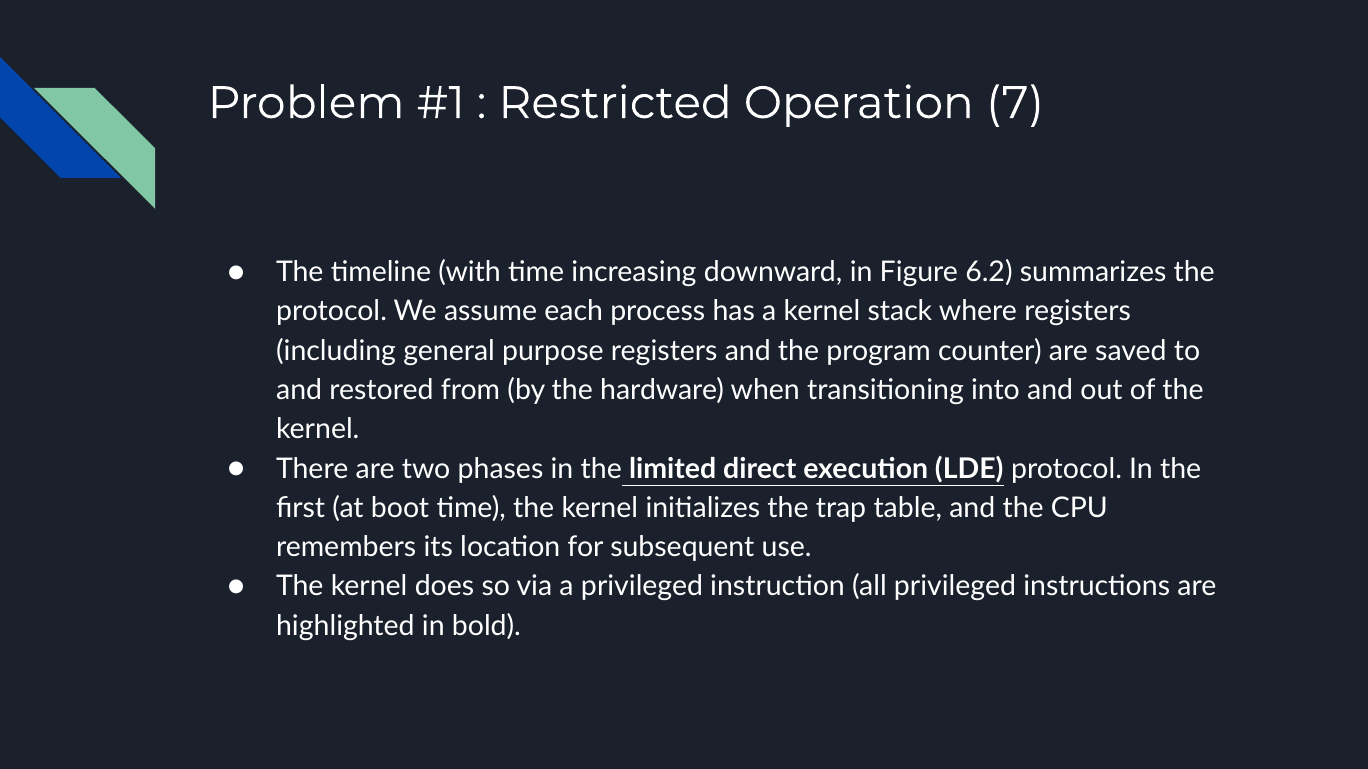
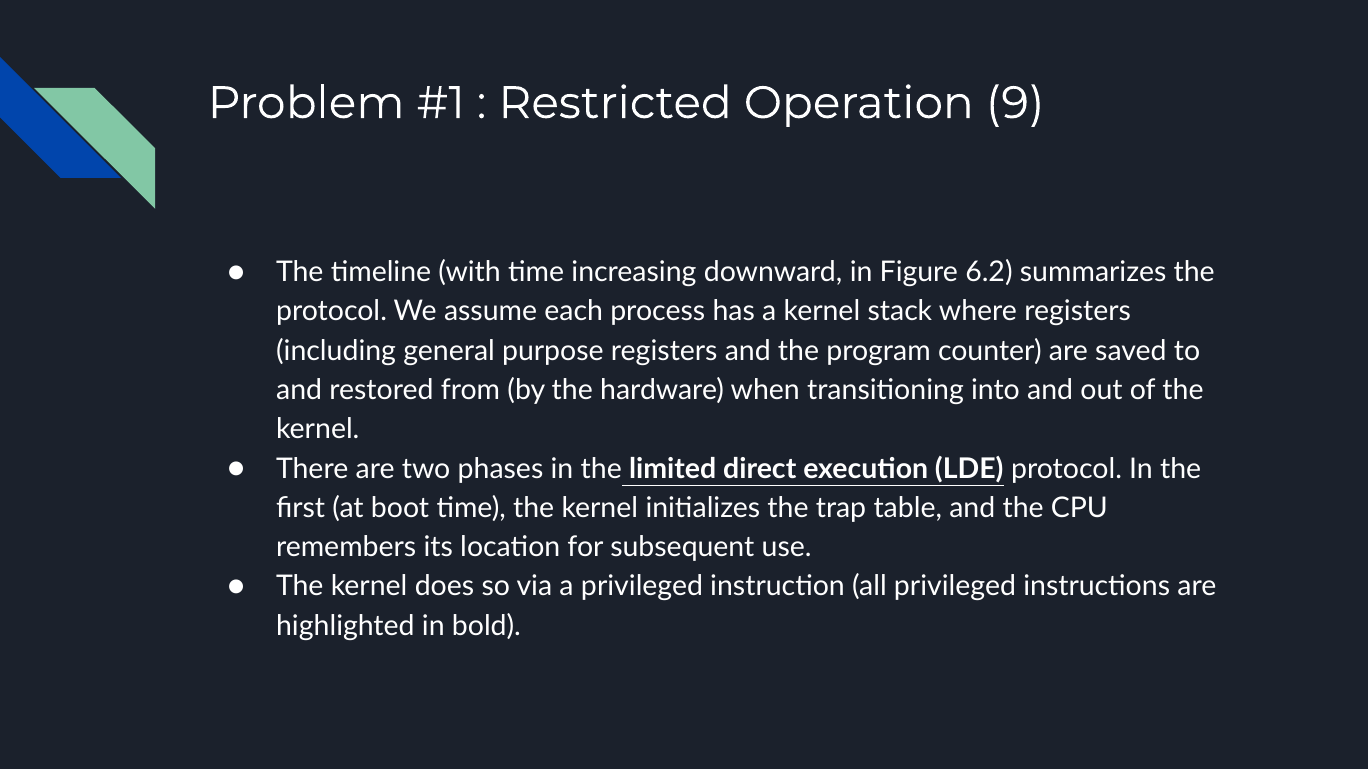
7: 7 -> 9 (1015, 103)
